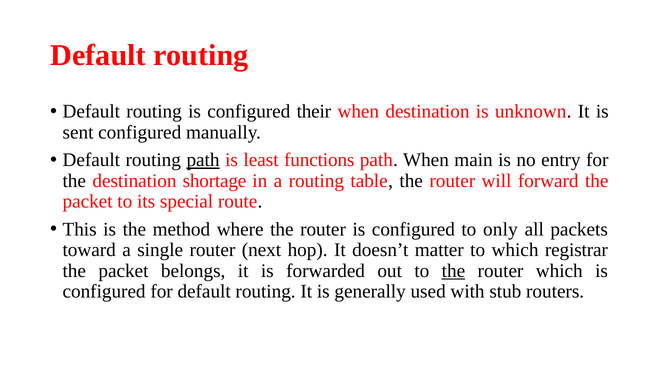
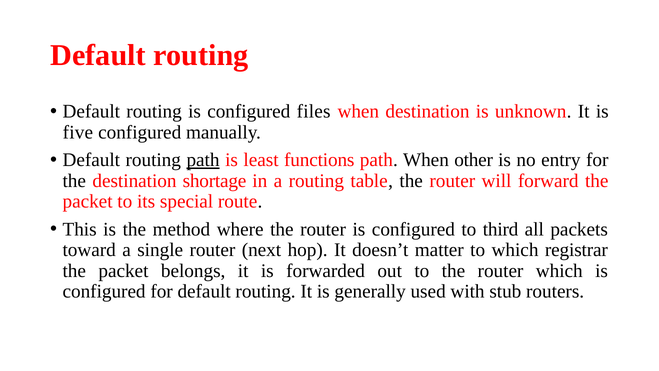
their: their -> files (314, 111)
sent: sent -> five (78, 132)
main: main -> other (474, 160)
only: only -> third (501, 229)
the underline: present -> none (453, 270)
